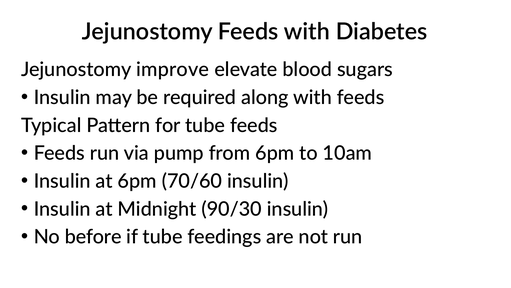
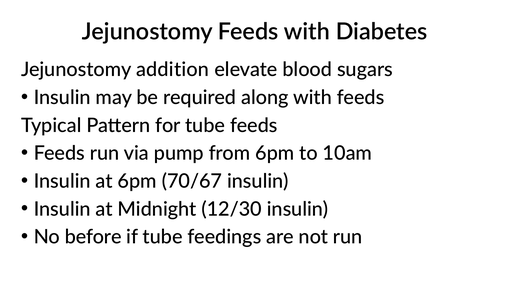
improve: improve -> addition (173, 70)
70/60: 70/60 -> 70/67 (192, 181)
90/30: 90/30 -> 12/30 (232, 209)
